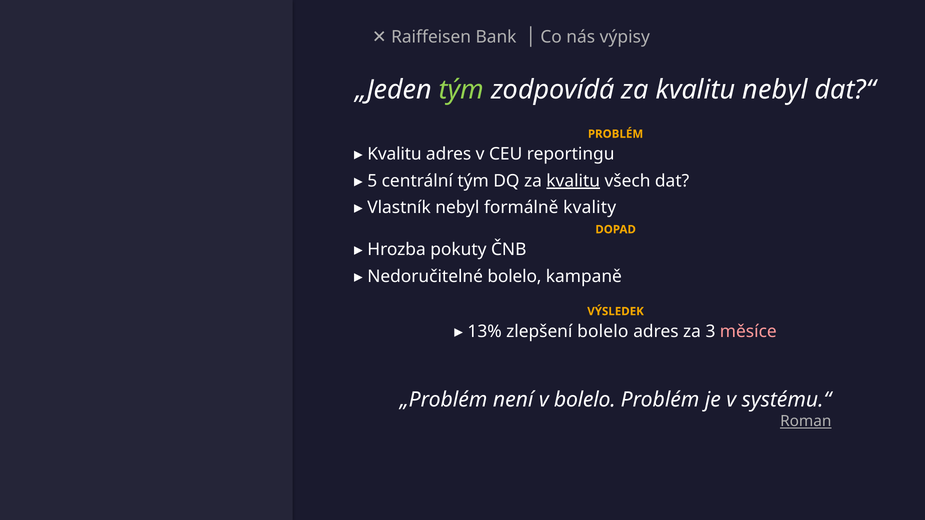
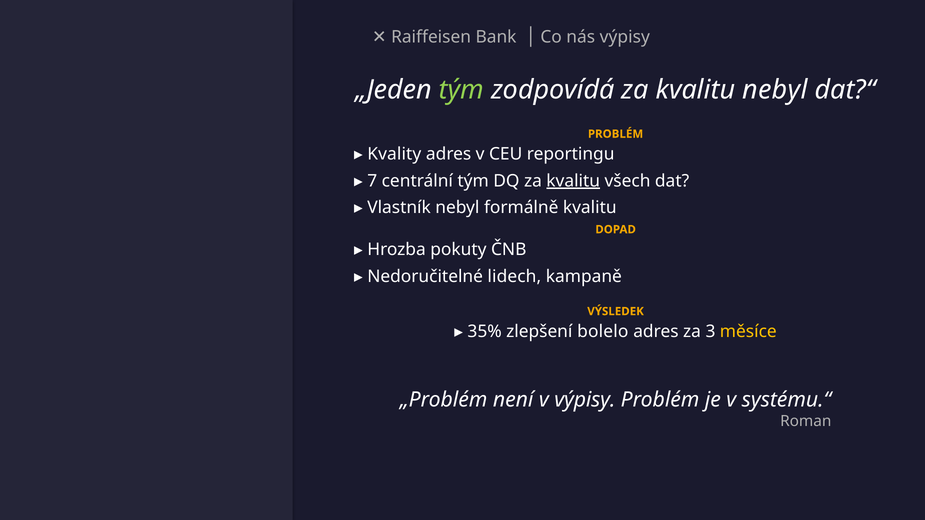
Kvalitu: Kvalitu -> Kvality (394, 154)
5: 5 -> 7 (372, 181)
formálně kvality: kvality -> kvalitu (590, 208)
Nedoručitelné bolelo: bolelo -> lidech (514, 277)
13%: 13% -> 35% (485, 332)
měsíce colour: pink -> yellow (748, 332)
v bolelo: bolelo -> výpisy (585, 400)
Roman underline: present -> none (806, 422)
